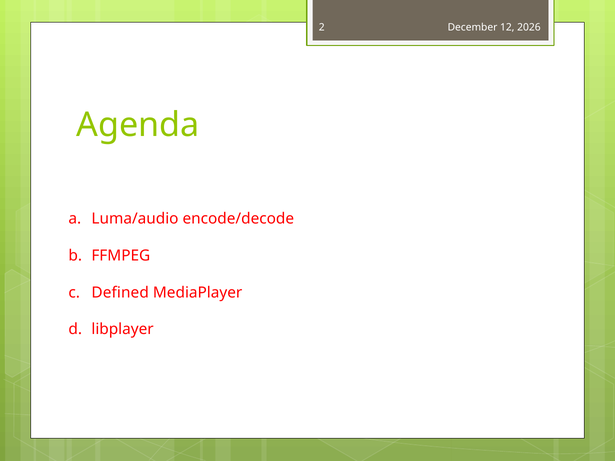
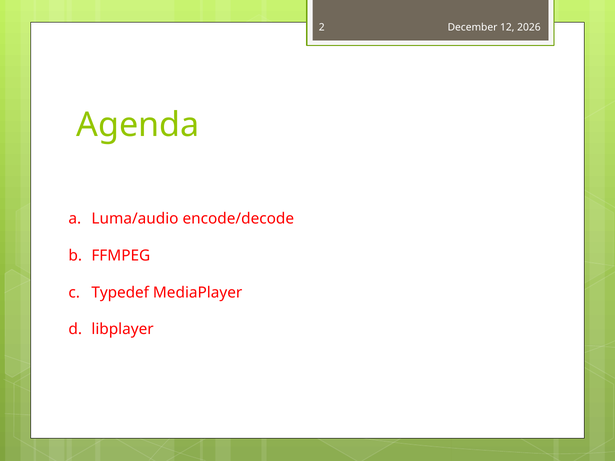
Defined: Defined -> Typedef (120, 293)
